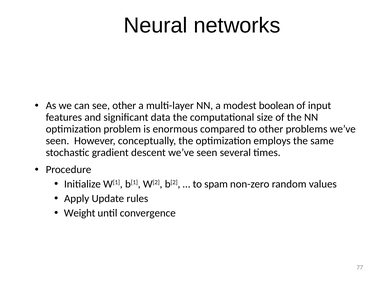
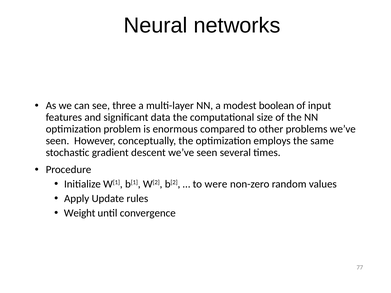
see other: other -> three (124, 106)
spam: spam -> were (216, 184)
